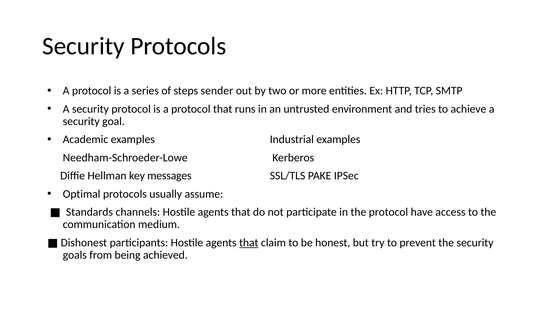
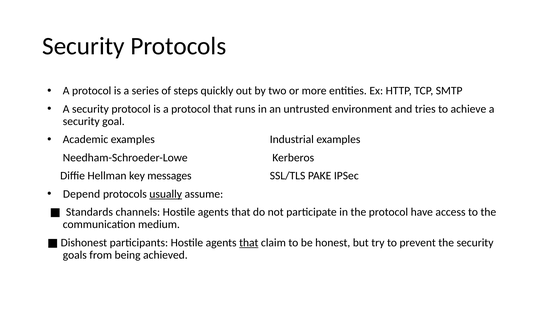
sender: sender -> quickly (217, 91)
Optimal: Optimal -> Depend (82, 194)
usually underline: none -> present (166, 194)
